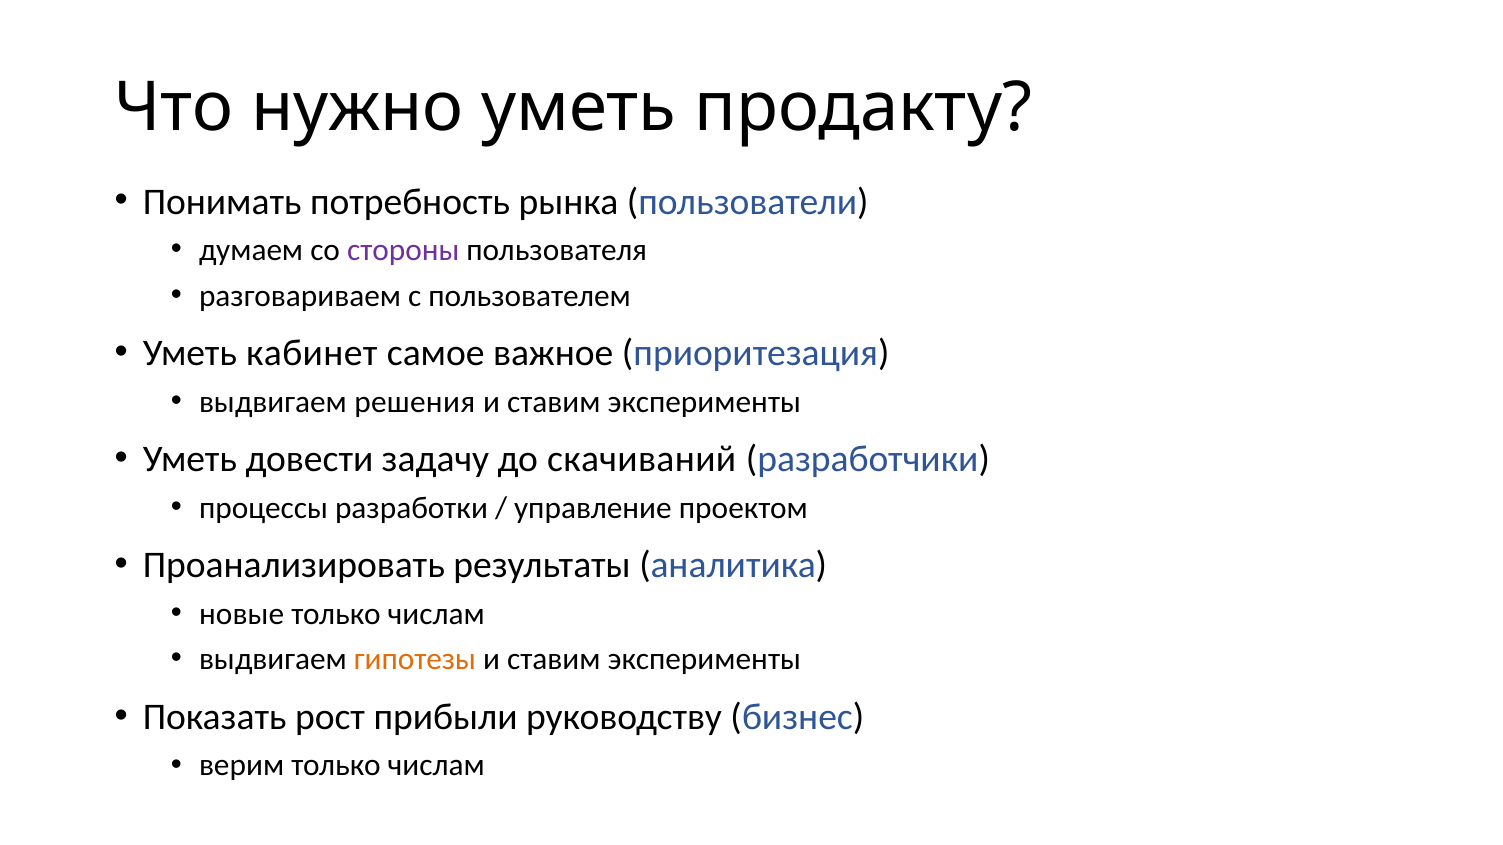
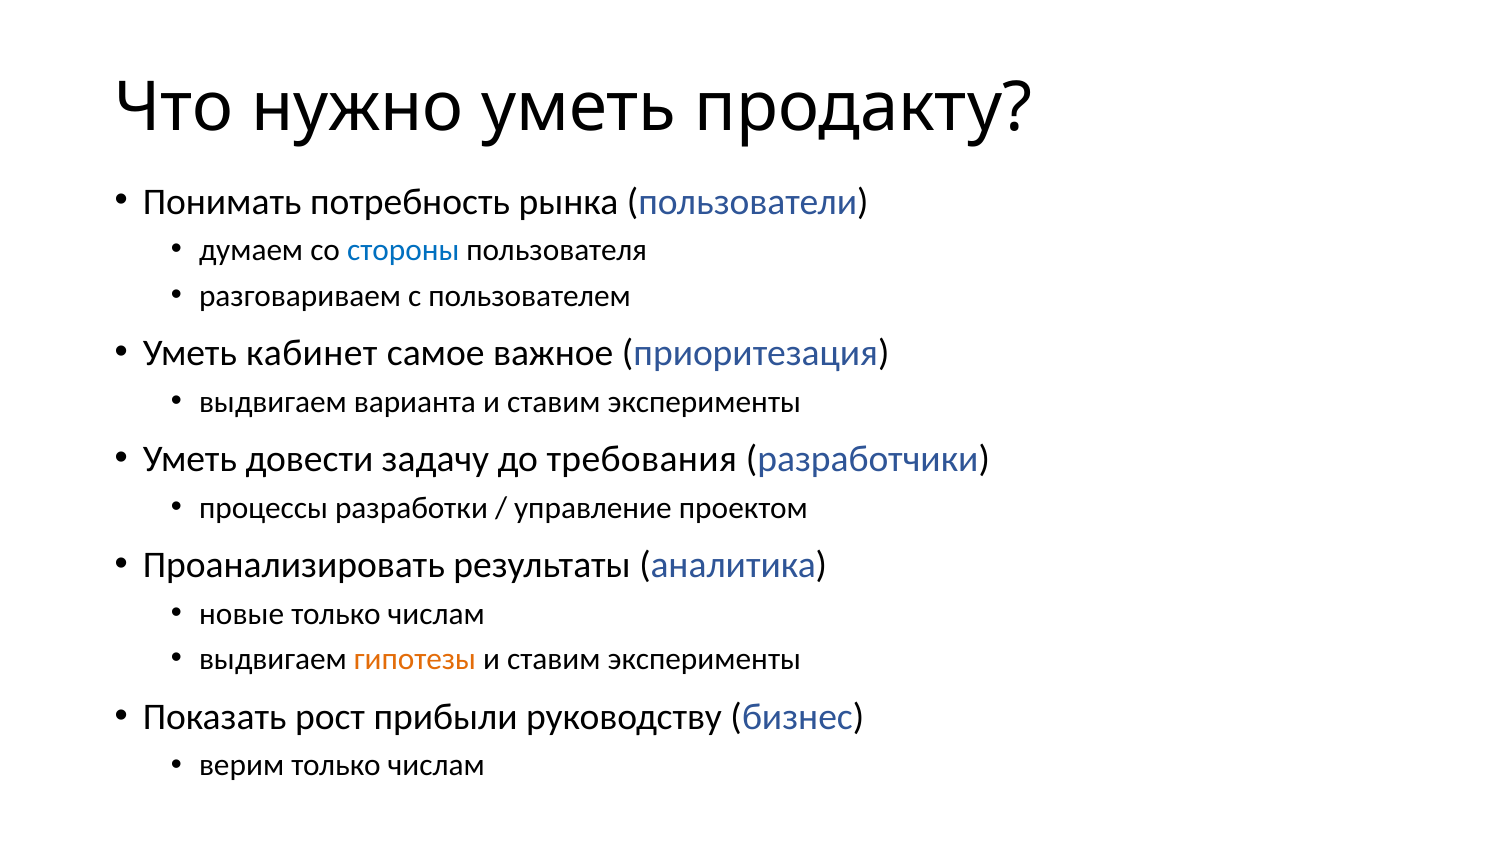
стороны colour: purple -> blue (403, 250)
решения: решения -> варианта (415, 402)
скачиваний: скачиваний -> требования (642, 459)
